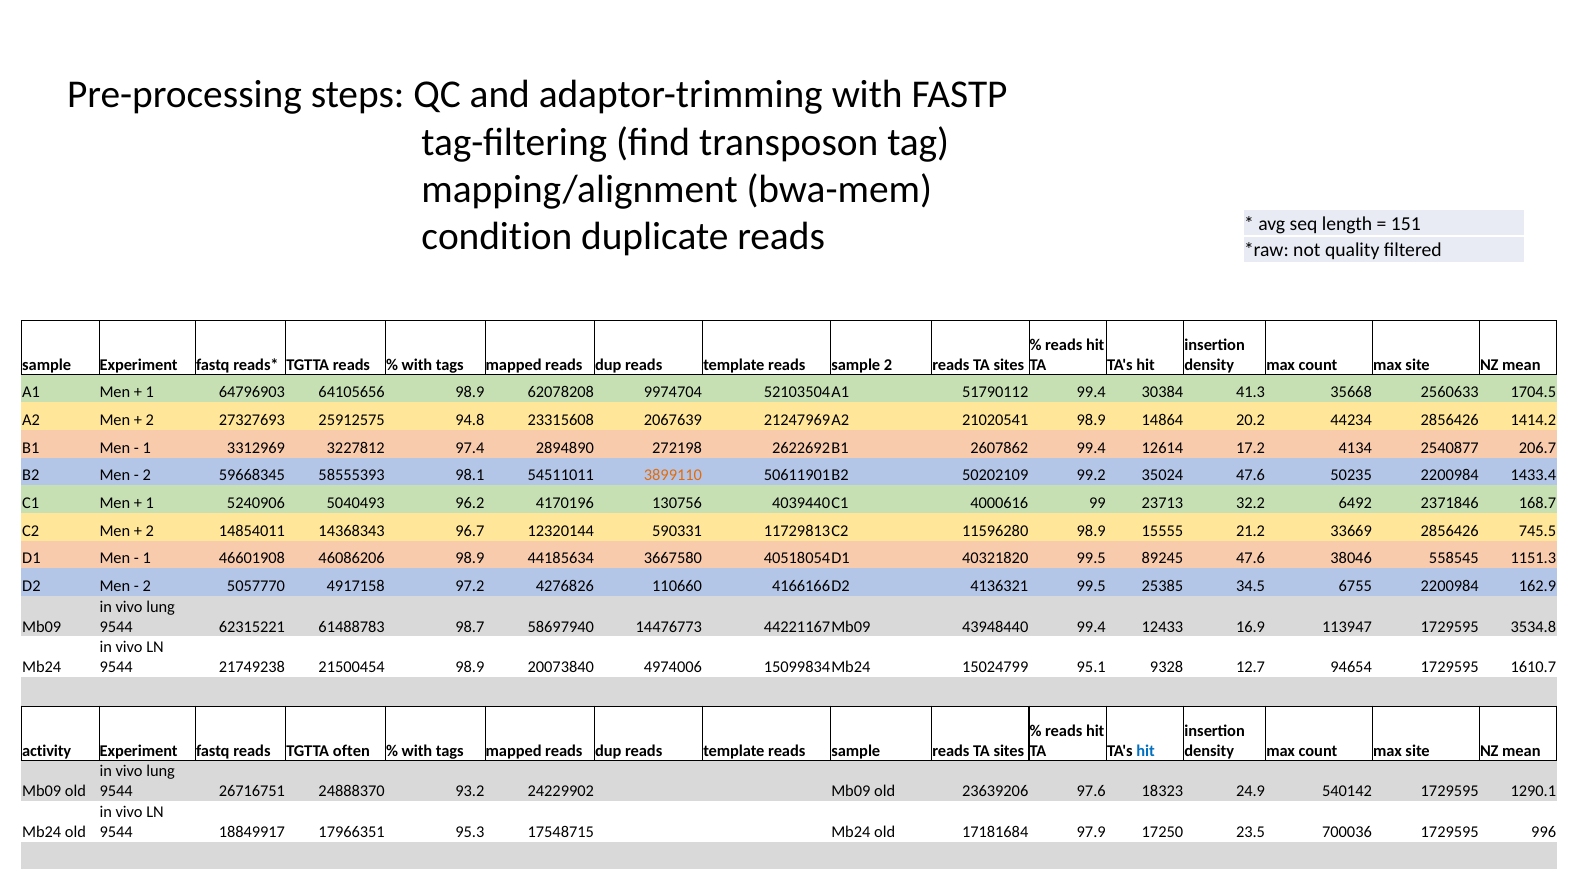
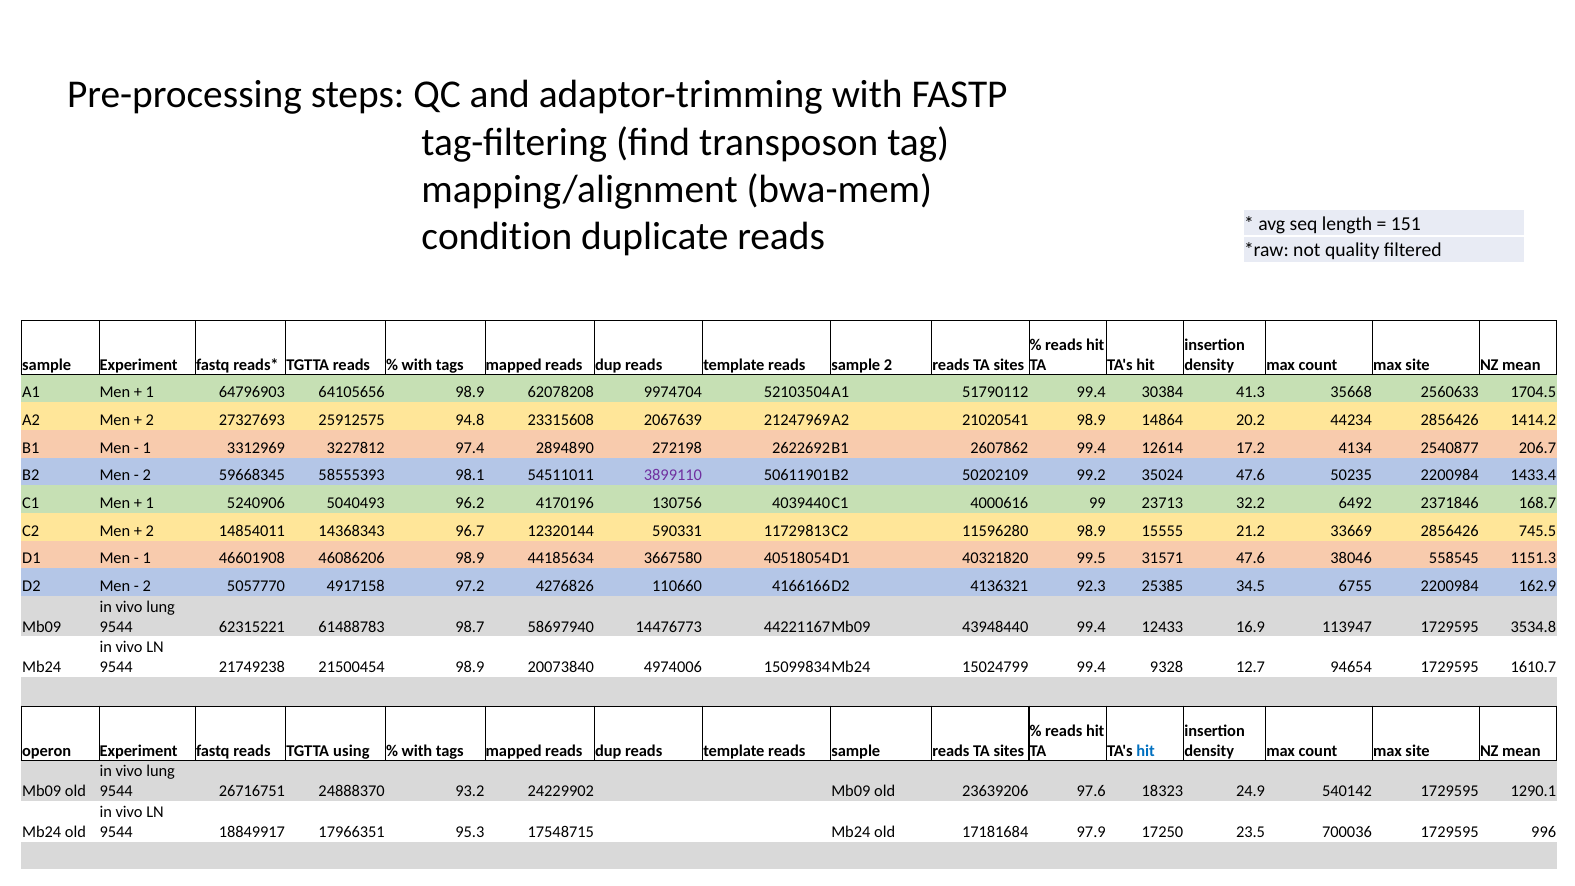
3899110 colour: orange -> purple (673, 475)
89245: 89245 -> 31571 (1162, 558)
4136321 99.5: 99.5 -> 92.3 (1091, 586)
15024799 95.1: 95.1 -> 99.4 (1091, 667)
activity: activity -> operon (47, 751)
often: often -> using (351, 751)
